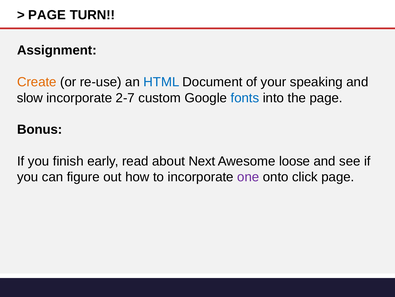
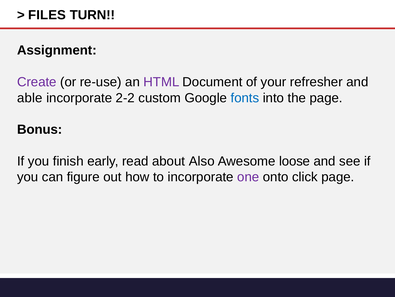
PAGE: PAGE -> FILES (47, 15)
Create colour: orange -> purple (37, 82)
HTML colour: blue -> purple (161, 82)
speaking: speaking -> refresher (316, 82)
slow: slow -> able (30, 98)
2-7: 2-7 -> 2-2 (125, 98)
Next: Next -> Also (202, 161)
